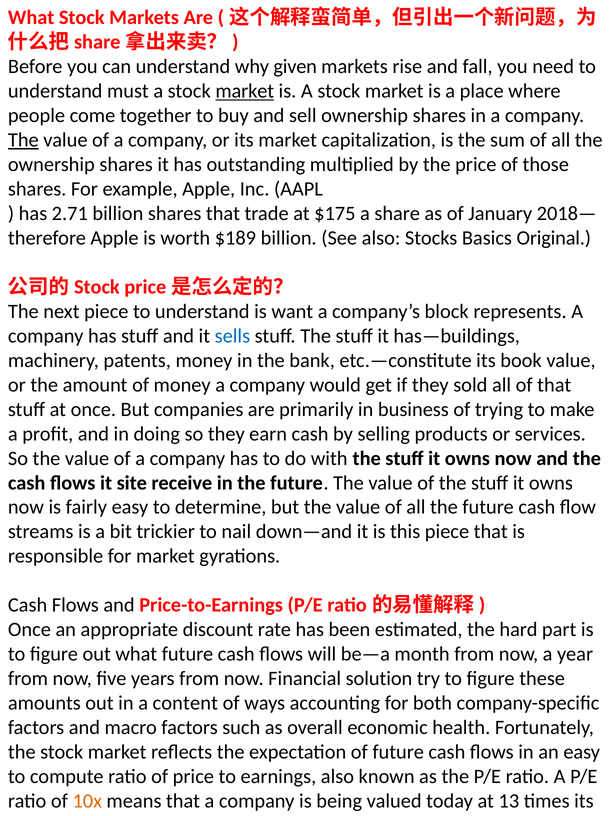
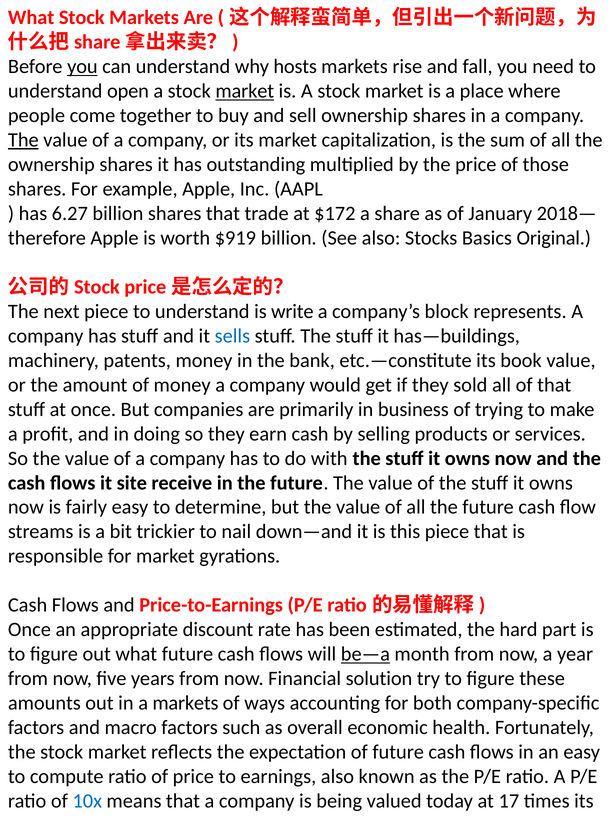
you underline: none -> present (82, 67)
why given: given -> hosts (295, 67)
must: must -> open (128, 91)
2.71: 2.71 -> 6.27 (70, 213)
$175: $175 -> $172 (335, 213)
$189: $189 -> $919 (235, 238)
want: want -> write (292, 311)
be—a underline: none -> present (365, 654)
a content: content -> markets (185, 703)
10x colour: orange -> blue (87, 801)
13: 13 -> 17 (509, 801)
